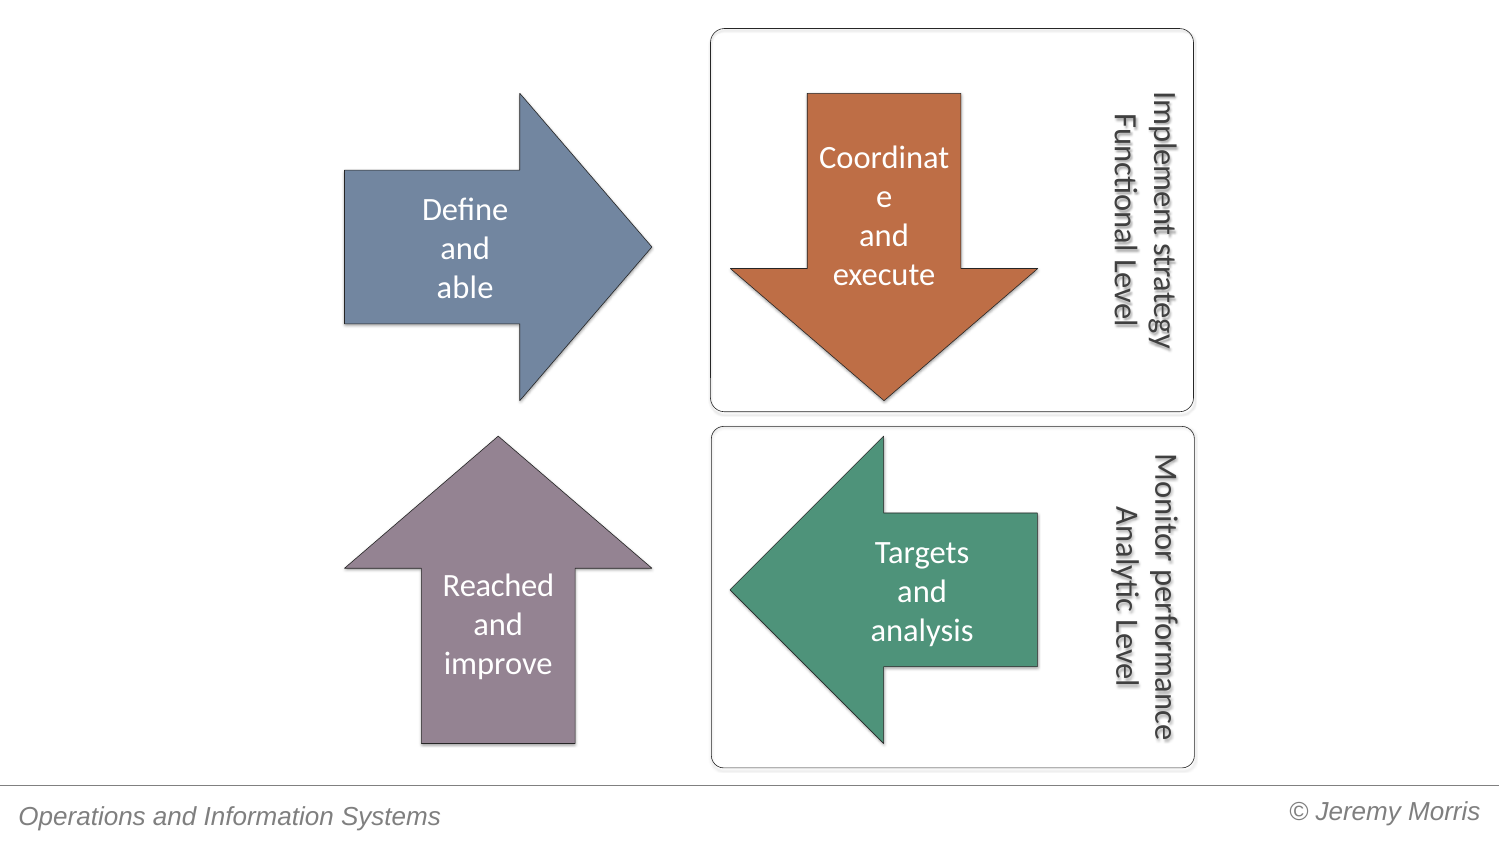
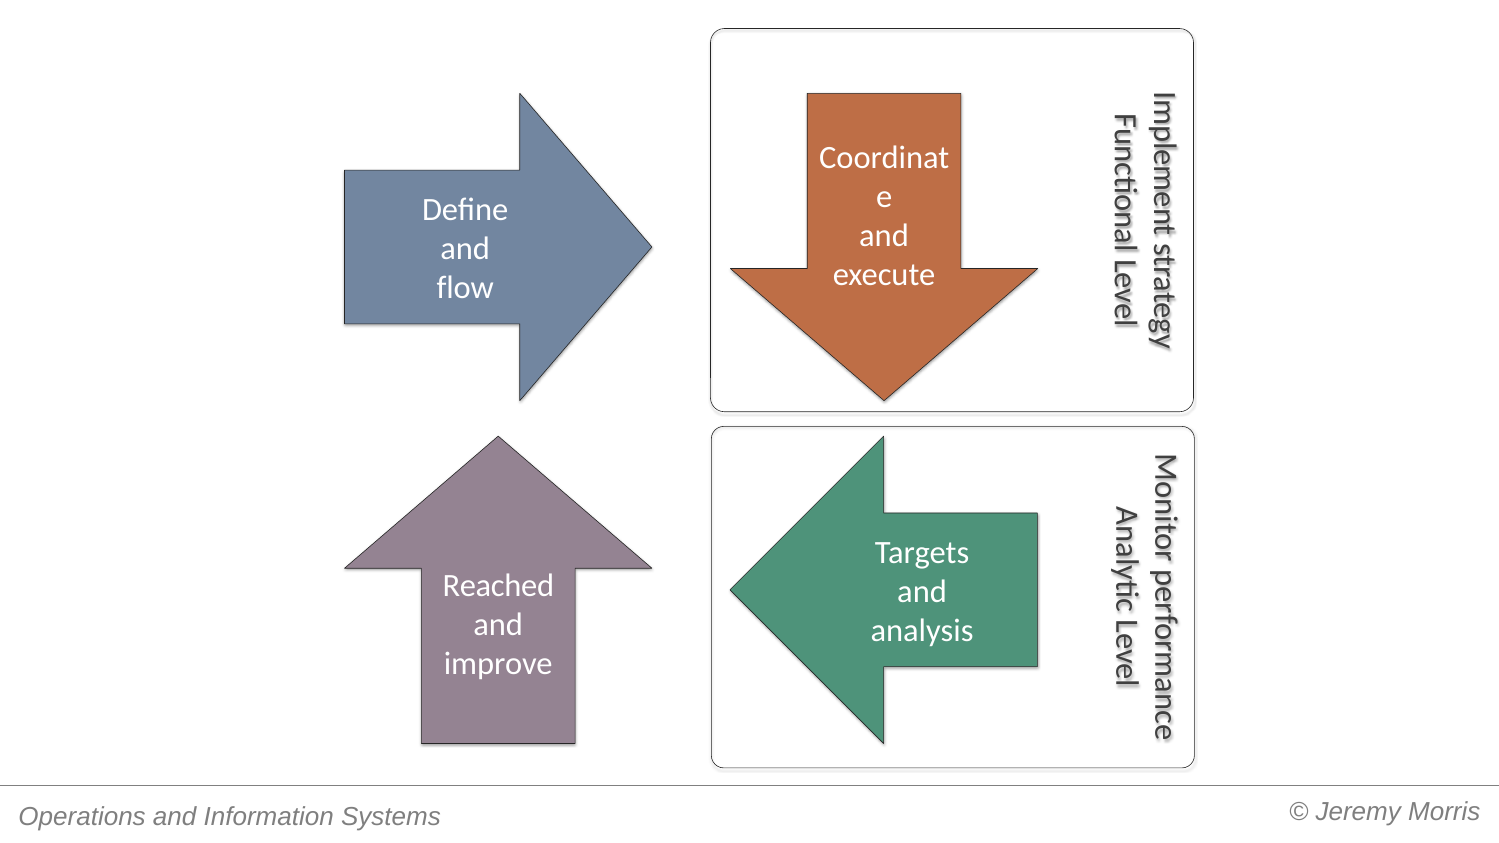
able: able -> flow (465, 288)
